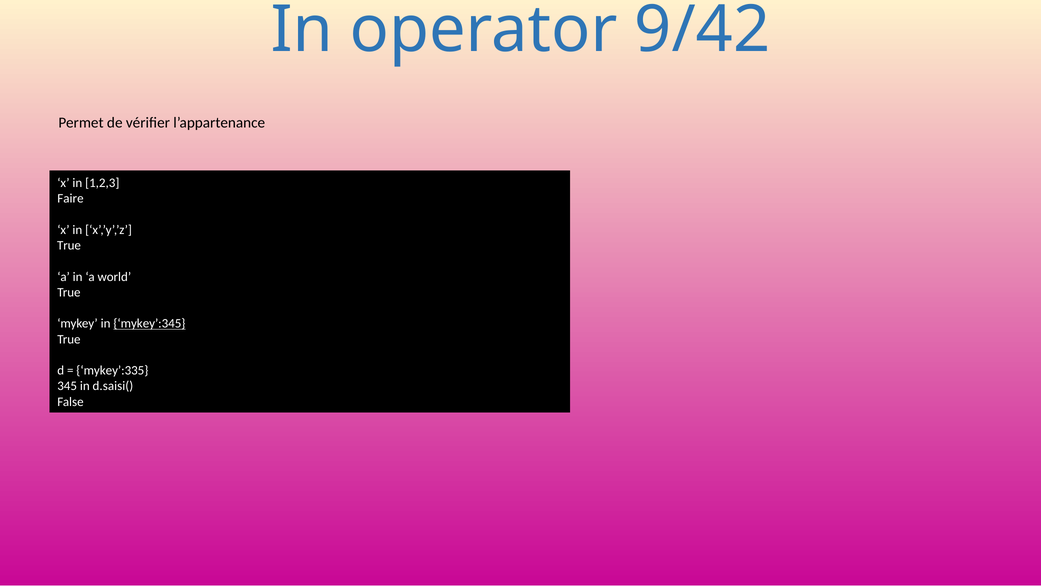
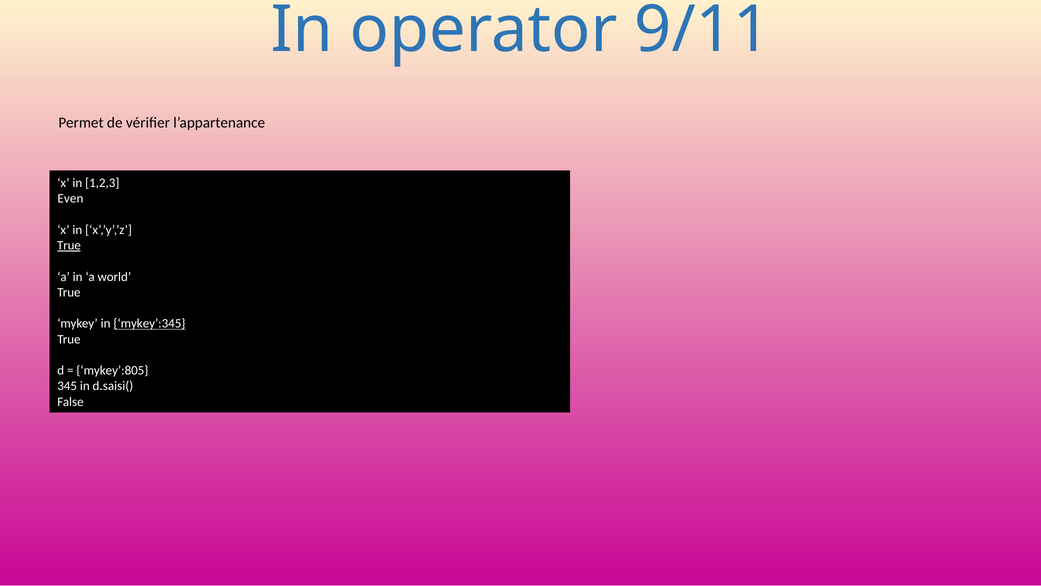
9/42: 9/42 -> 9/11 (702, 30)
Faire: Faire -> Even (70, 198)
True underline: none -> present (69, 245)
mykey’:335: mykey’:335 -> mykey’:805 (112, 370)
